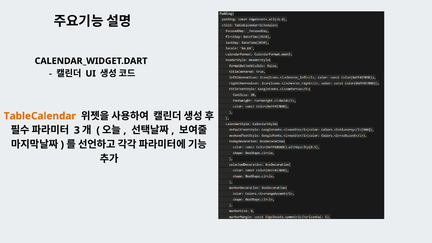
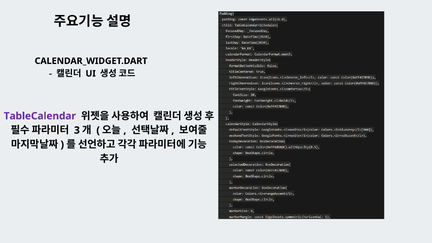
TableCalendar colour: orange -> purple (40, 116)
